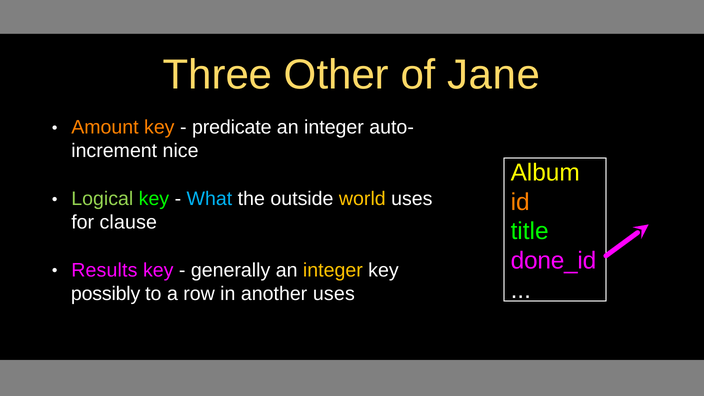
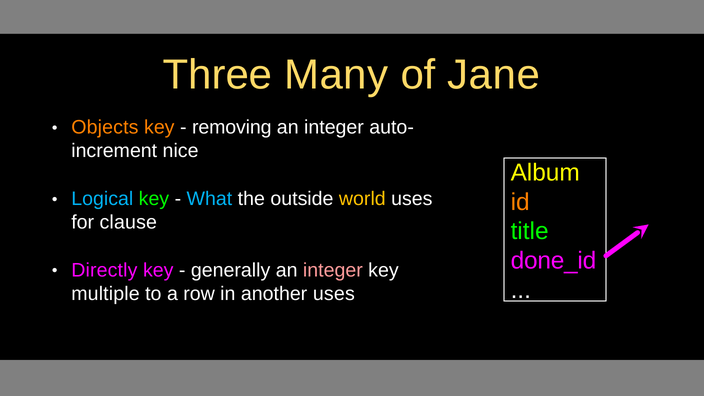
Other: Other -> Many (336, 75)
Amount: Amount -> Objects (105, 128)
predicate: predicate -> removing (232, 128)
Logical colour: light green -> light blue (102, 199)
Results: Results -> Directly (104, 270)
integer colour: yellow -> pink (333, 270)
possibly: possibly -> multiple (105, 294)
